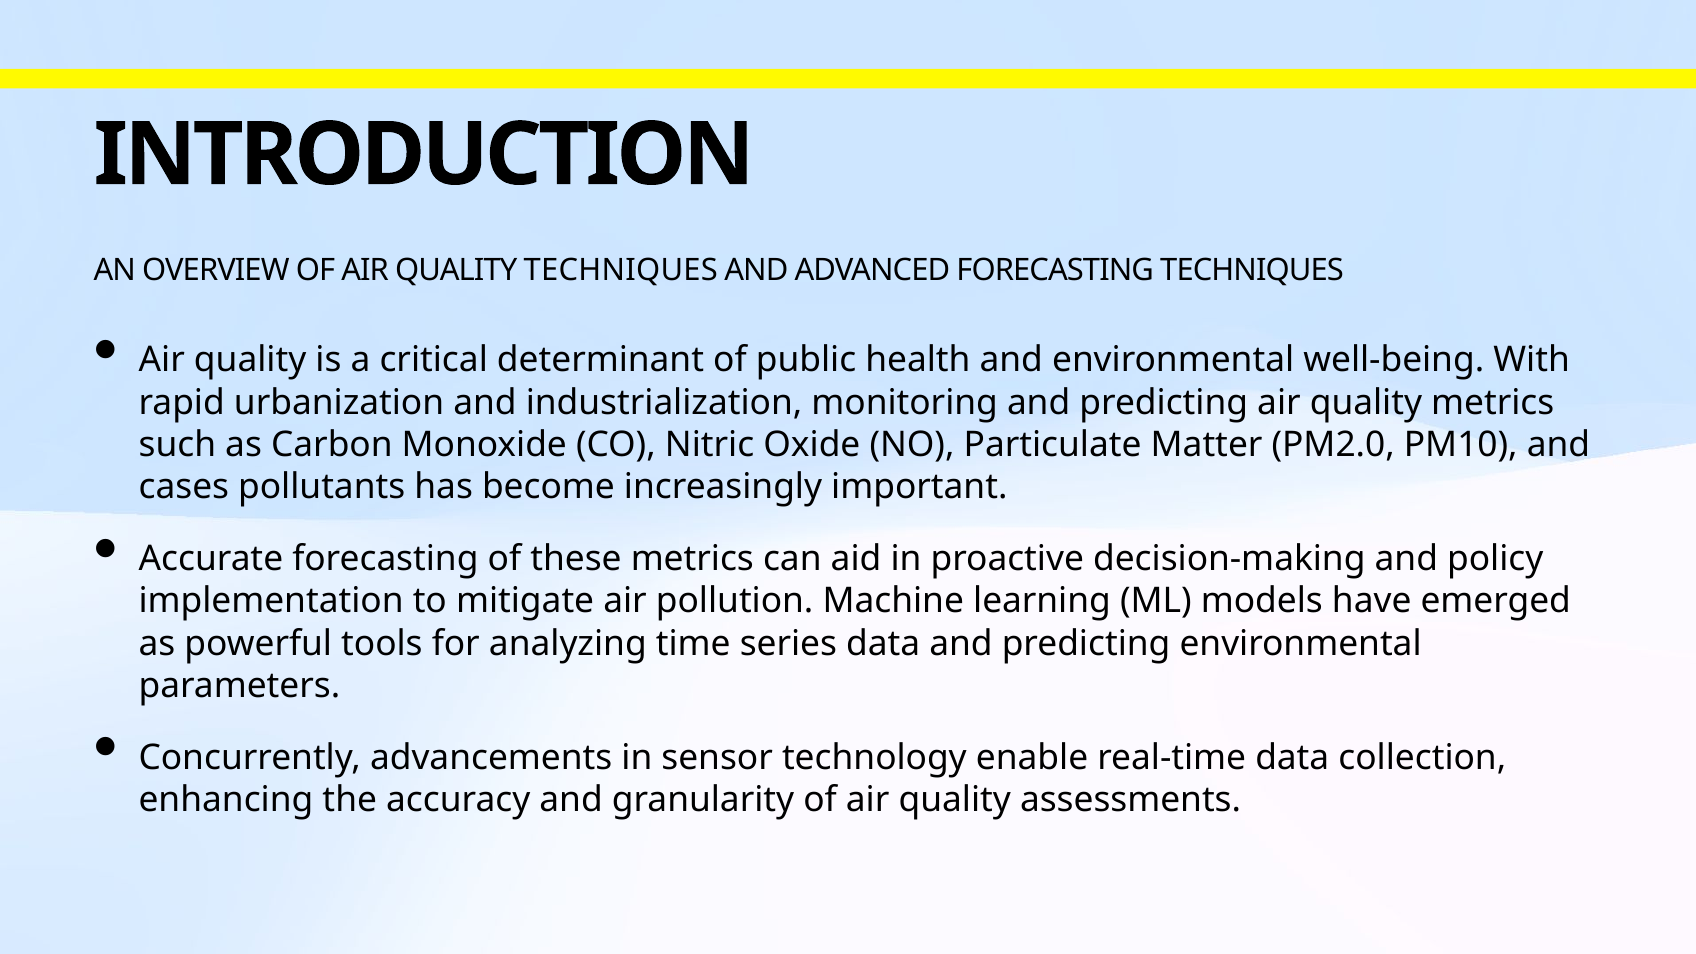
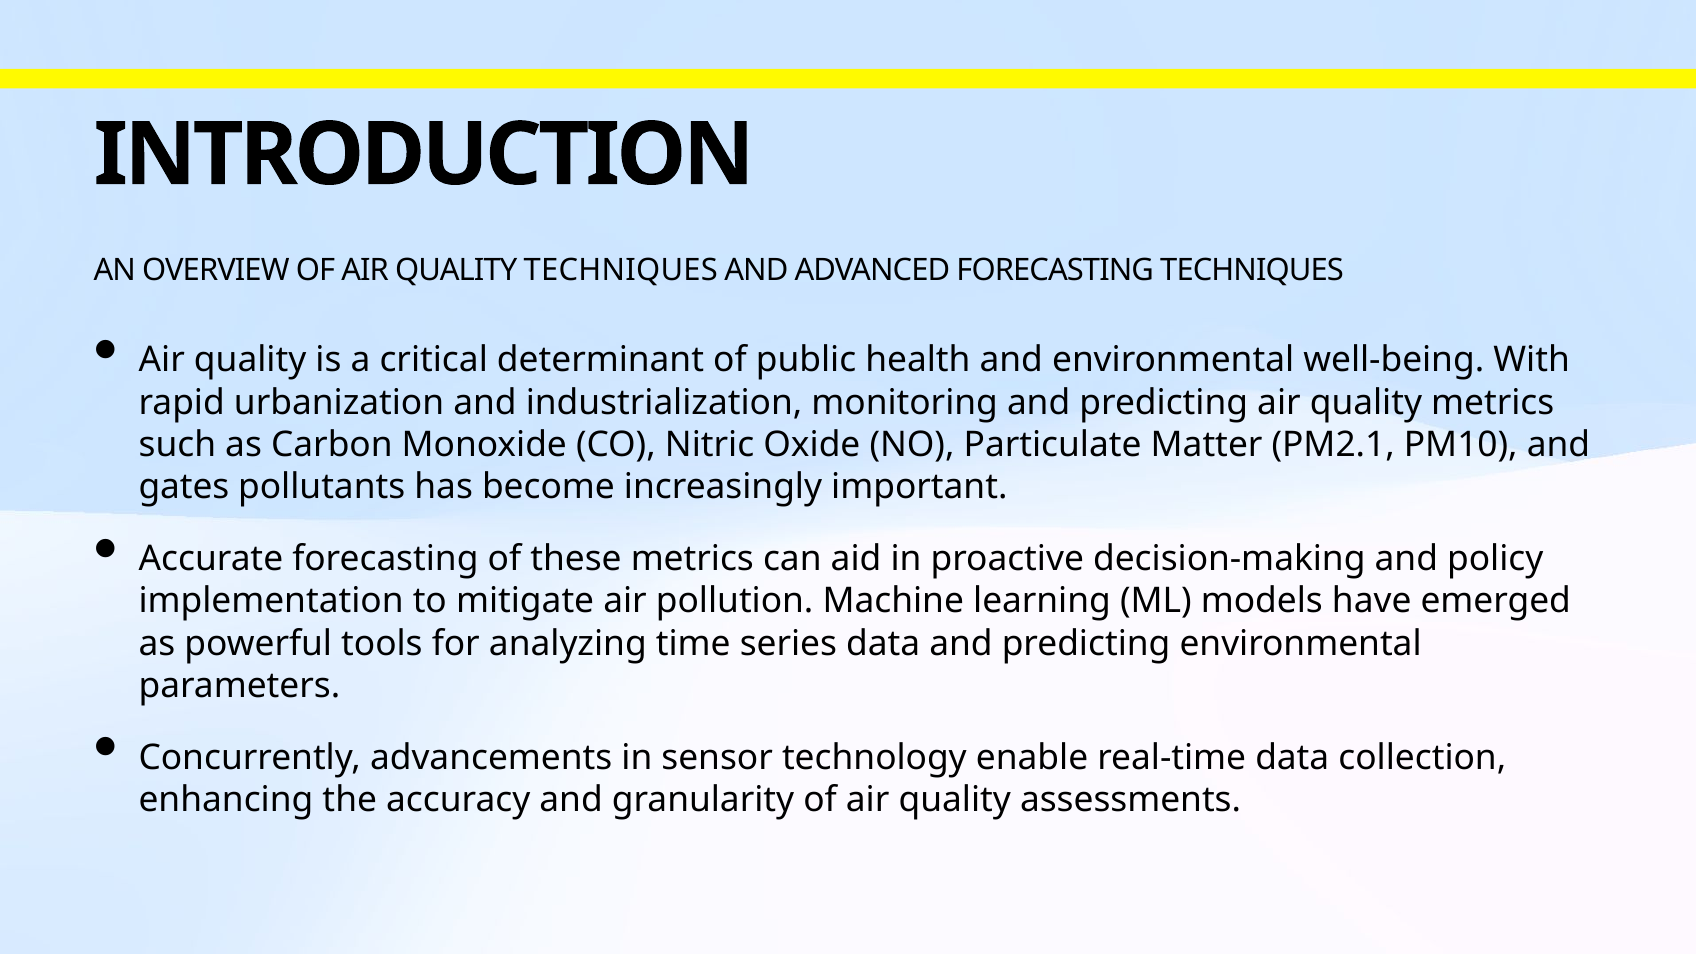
PM2.0: PM2.0 -> PM2.1 (1333, 445)
cases: cases -> gates (184, 487)
